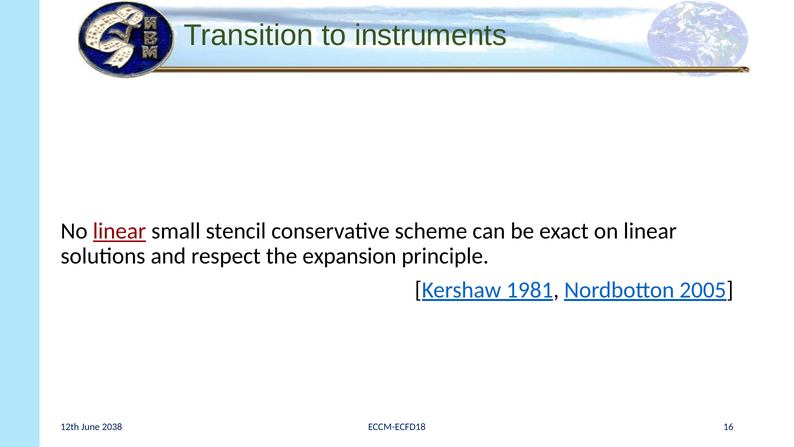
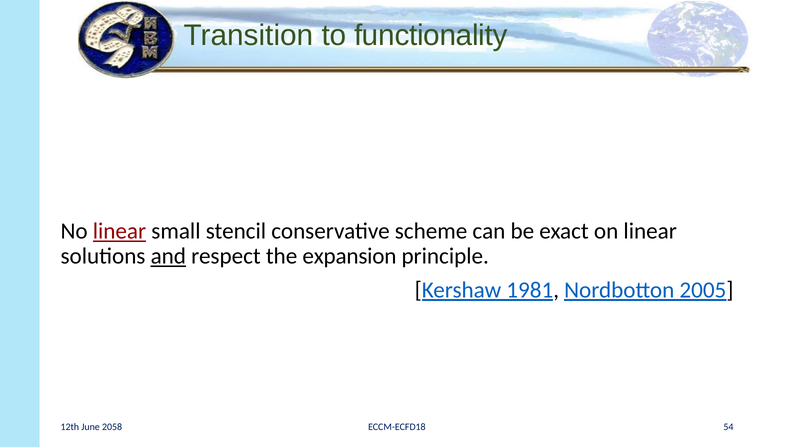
instruments: instruments -> functionality (431, 35)
and underline: none -> present (168, 256)
16: 16 -> 54 (728, 426)
2038: 2038 -> 2058 (112, 427)
